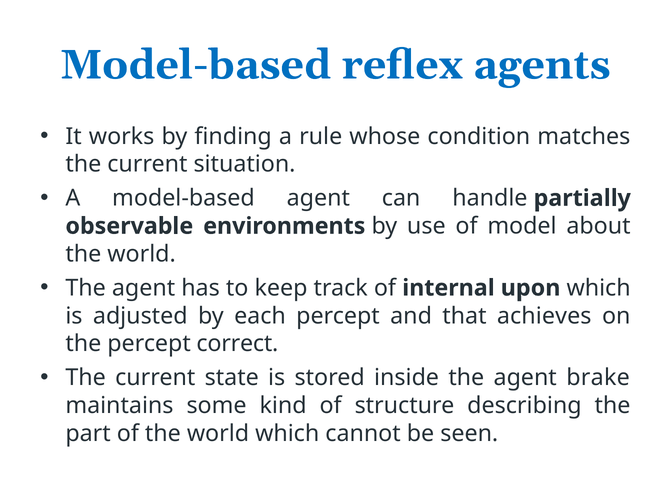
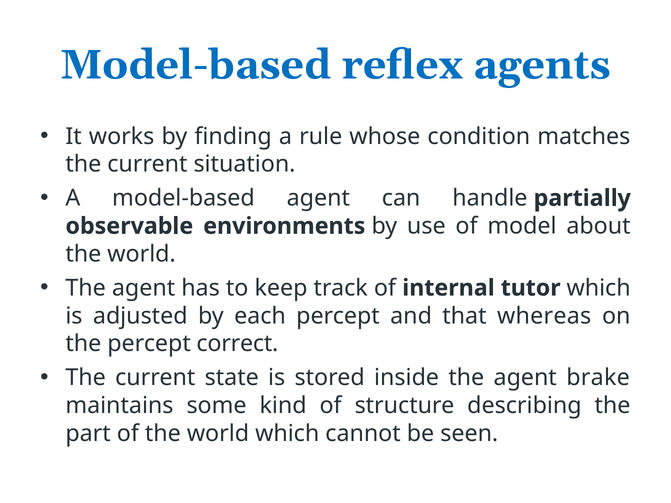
upon: upon -> tutor (531, 288)
achieves: achieves -> whereas (544, 316)
